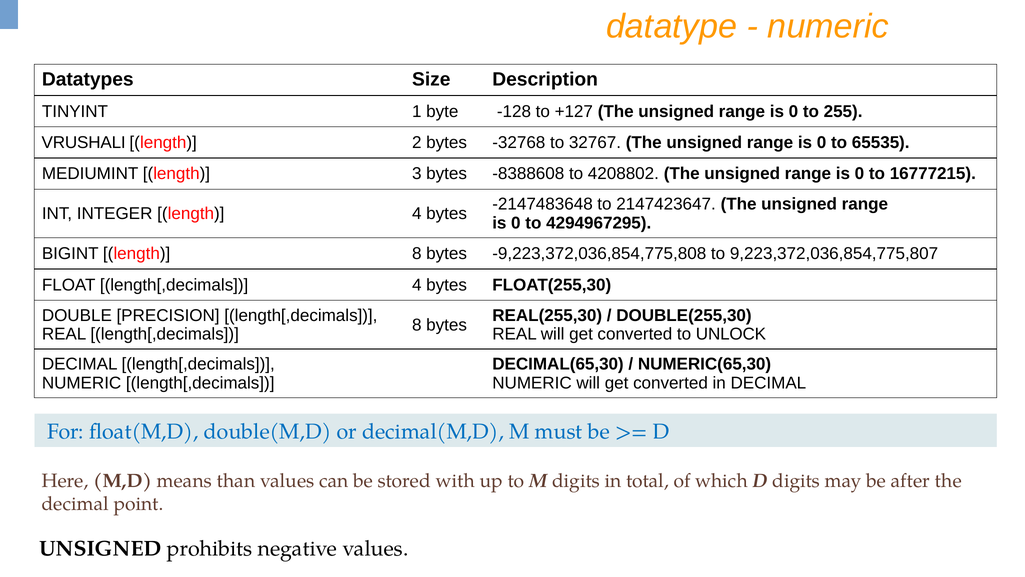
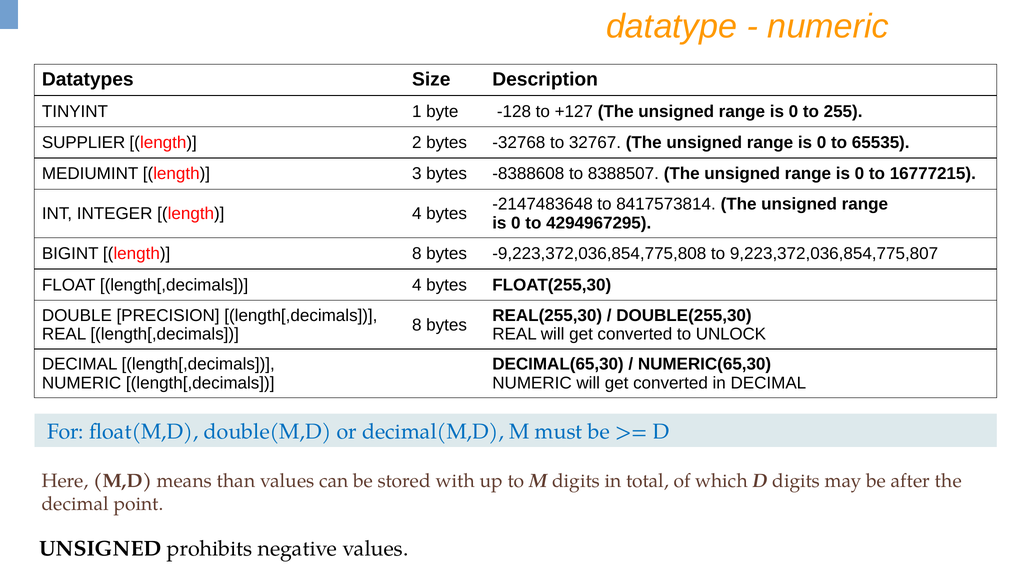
VRUSHALI: VRUSHALI -> SUPPLIER (84, 142)
4208802: 4208802 -> 8388507 (623, 174)
2147423647: 2147423647 -> 8417573814 (666, 204)
